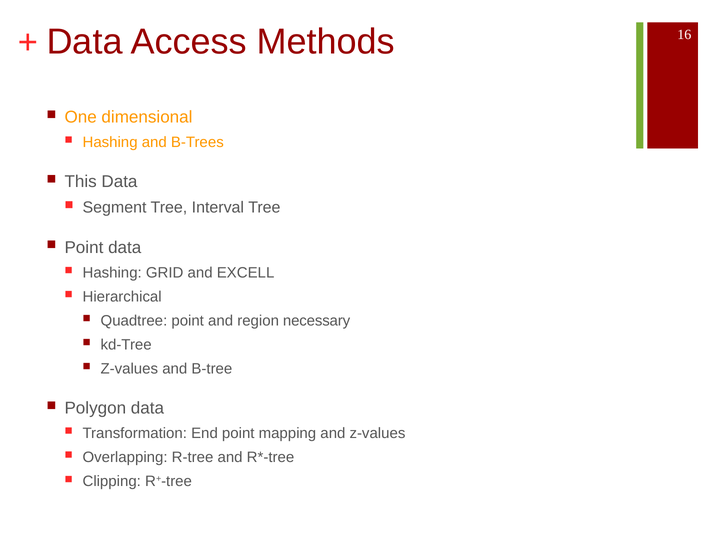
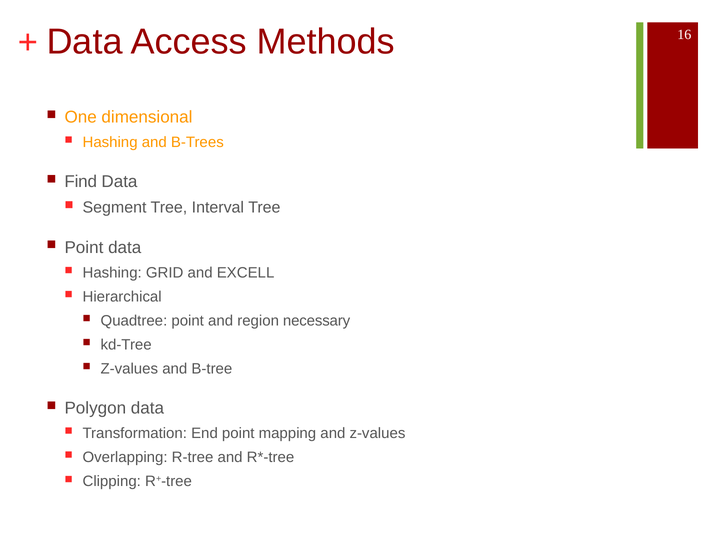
This: This -> Find (81, 182)
